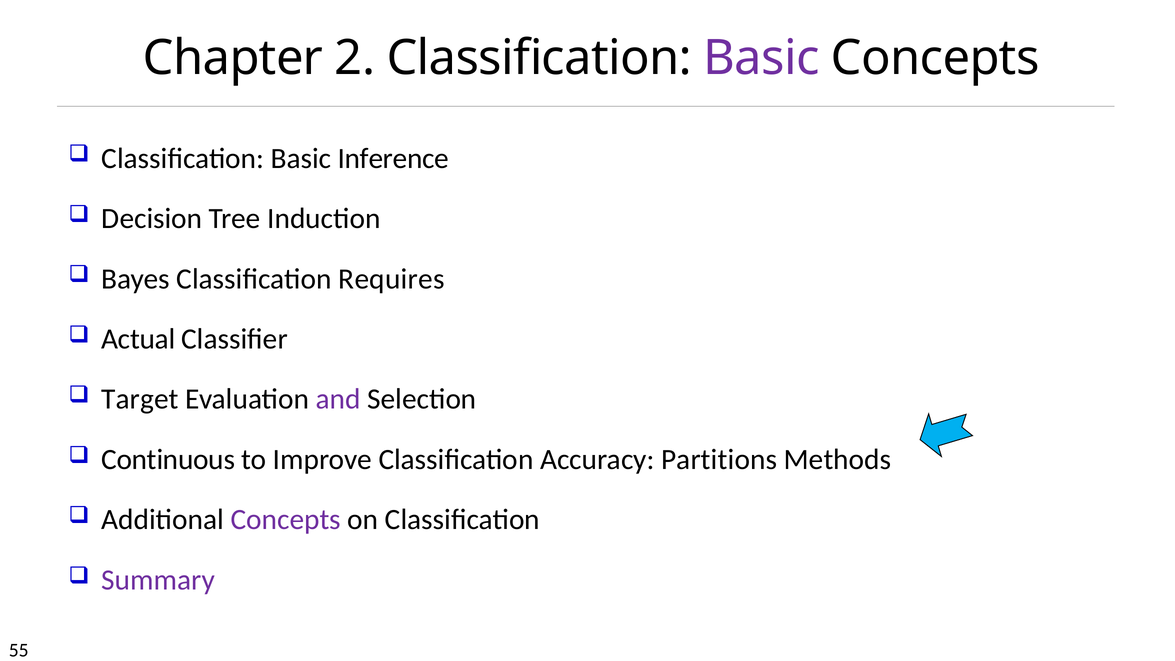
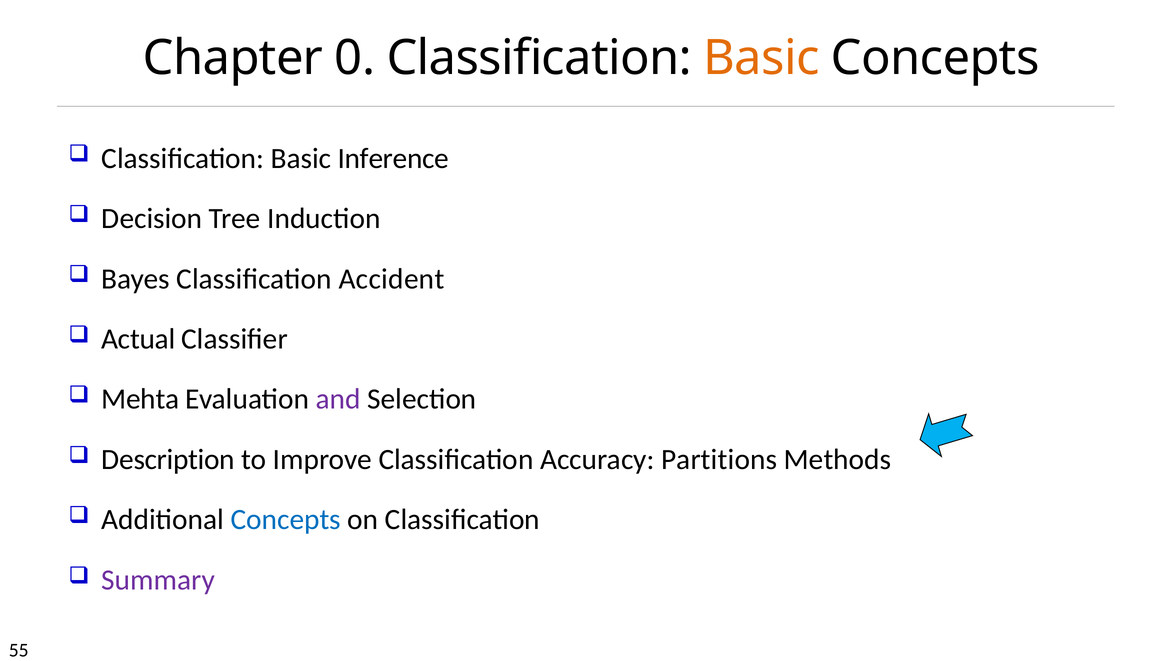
2: 2 -> 0 (355, 58)
Basic colour: purple -> orange (762, 58)
Requires: Requires -> Accident (392, 279)
Target: Target -> Mehta (140, 399)
Continuous: Continuous -> Description (168, 459)
Concepts colour: purple -> blue (286, 520)
